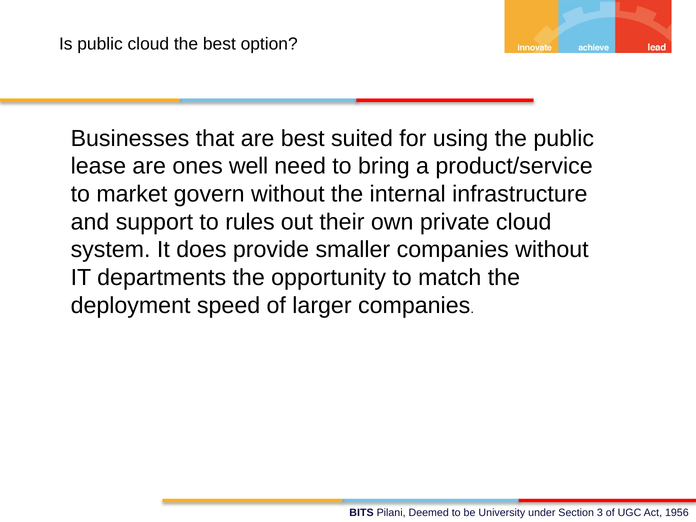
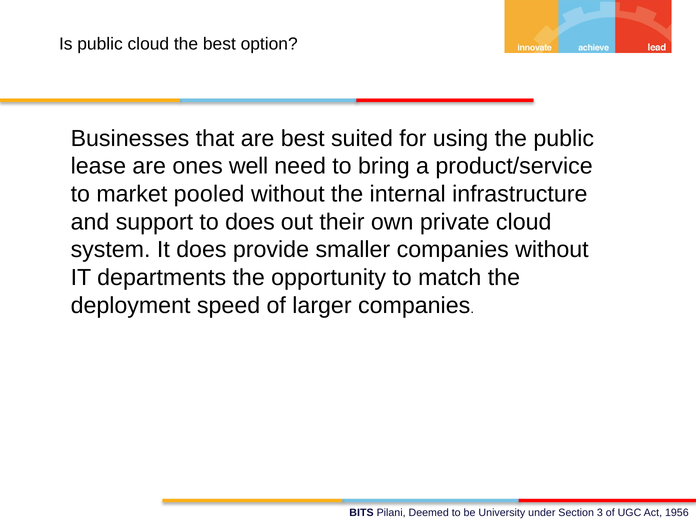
govern: govern -> pooled (209, 194)
to rules: rules -> does (250, 222)
